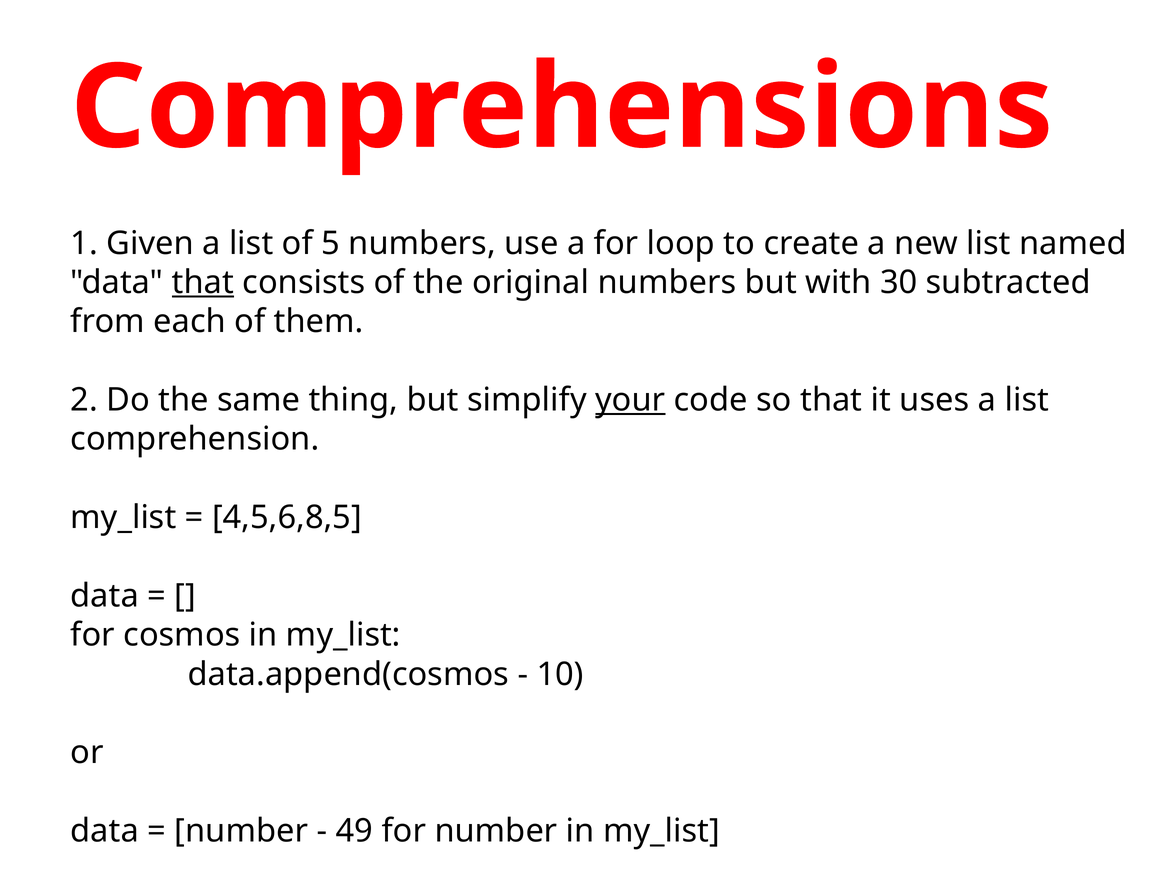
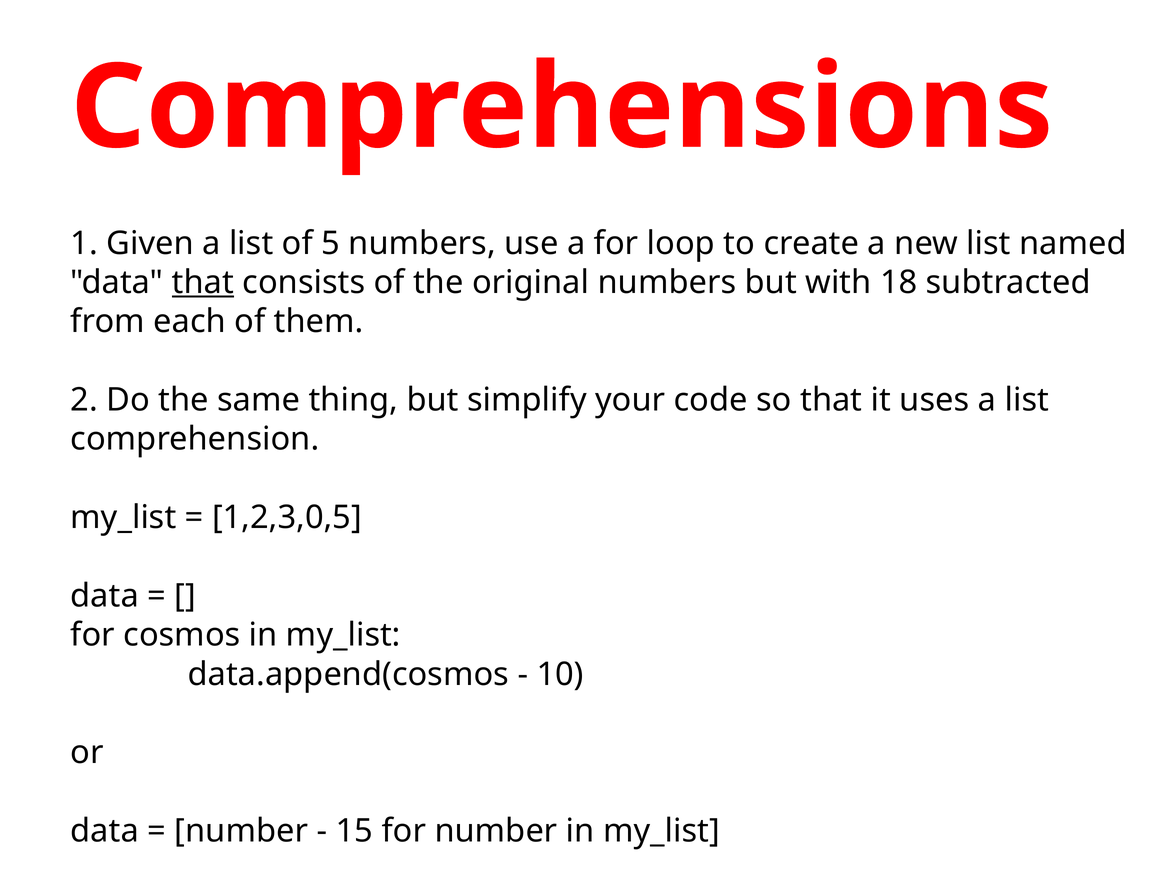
30: 30 -> 18 (899, 282)
your underline: present -> none (630, 400)
4,5,6,8,5: 4,5,6,8,5 -> 1,2,3,0,5 (287, 517)
49: 49 -> 15 (354, 830)
